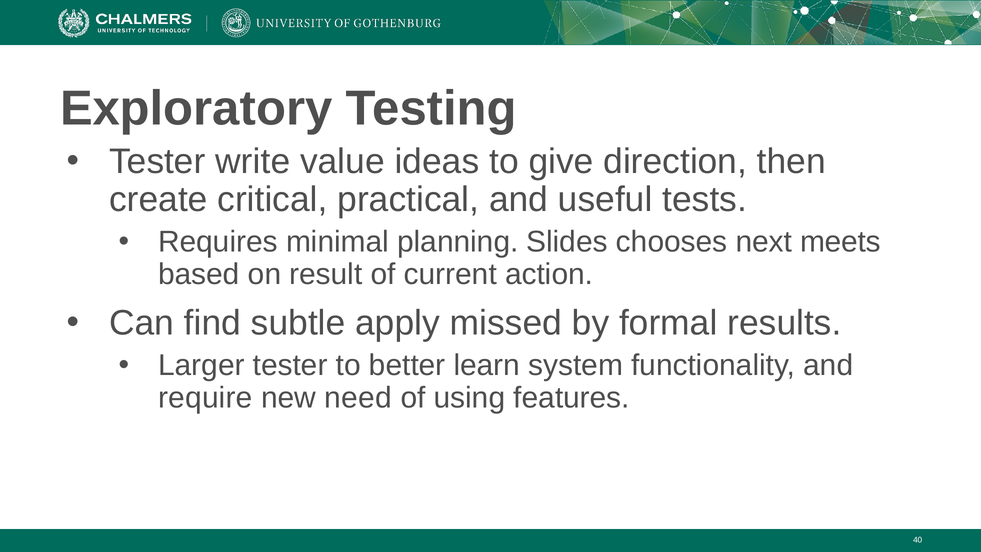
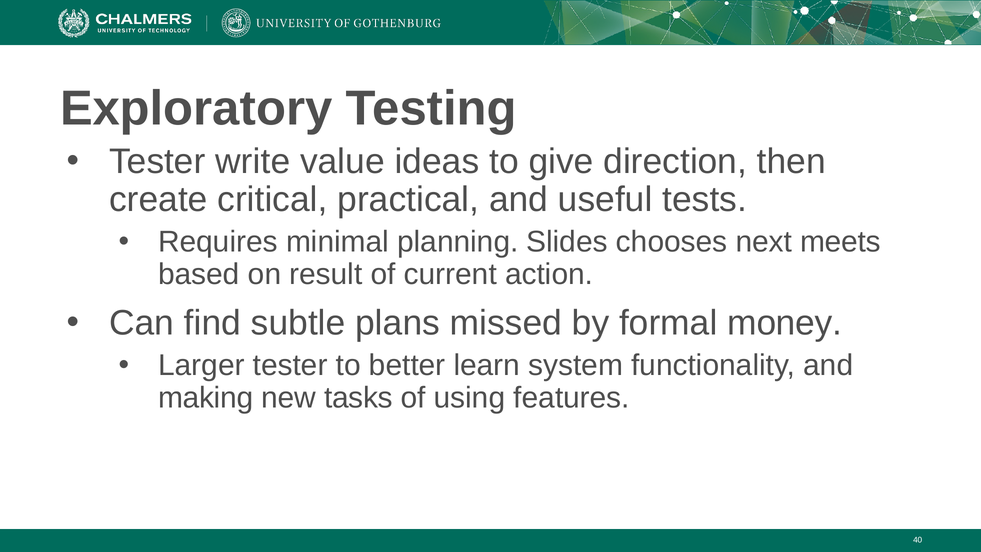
apply: apply -> plans (398, 323)
results: results -> money (785, 323)
require: require -> making (206, 397)
need: need -> tasks (358, 397)
